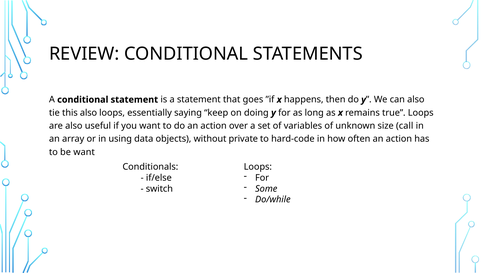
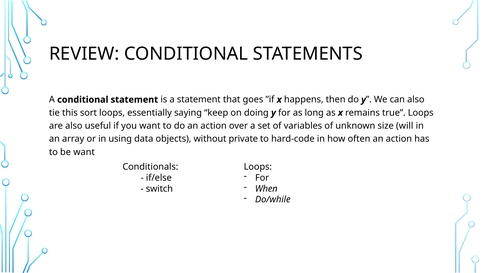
this also: also -> sort (88, 113)
call: call -> will (405, 126)
Some: Some -> When (266, 189)
